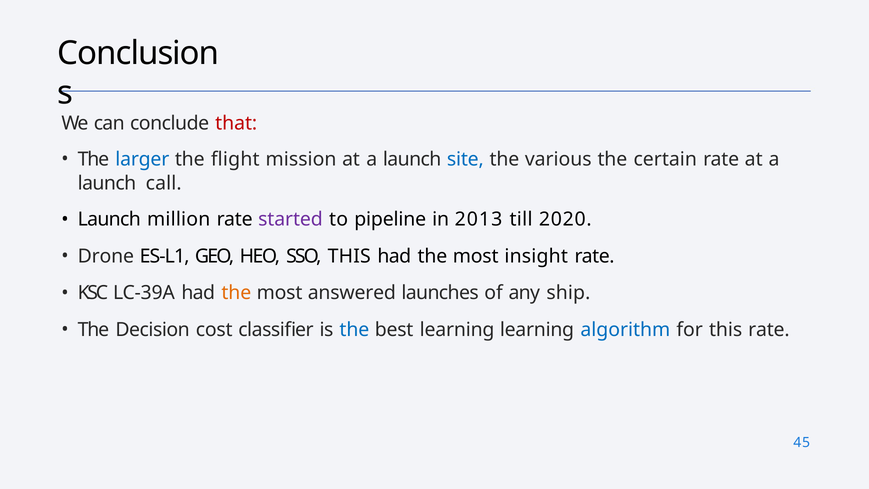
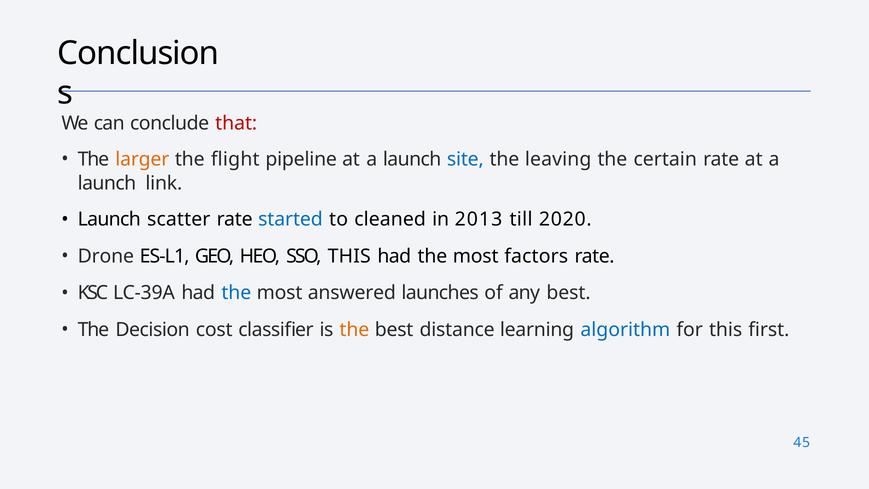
larger colour: blue -> orange (142, 159)
mission: mission -> pipeline (301, 159)
various: various -> leaving (558, 159)
call: call -> link (164, 183)
million: million -> scatter (179, 219)
started colour: purple -> blue (290, 219)
pipeline: pipeline -> cleaned (390, 219)
insight: insight -> factors (536, 256)
the colour: orange -> blue (236, 293)
any ship: ship -> best (569, 293)
the colour: blue -> orange (354, 330)
best learning: learning -> distance (457, 330)
this rate: rate -> first (769, 330)
